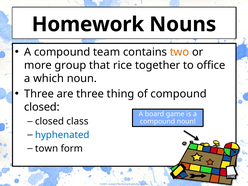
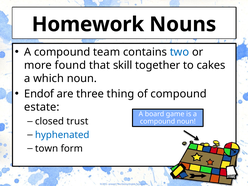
two colour: orange -> blue (179, 52)
group: group -> found (70, 65)
rice: rice -> skill (123, 65)
office: office -> cakes (211, 65)
Three: Three -> Endof (39, 94)
closed: closed -> estate (42, 107)
class: class -> trust (77, 121)
